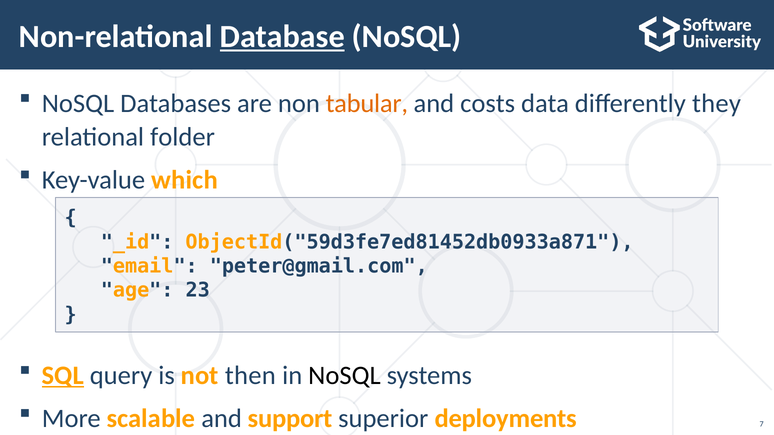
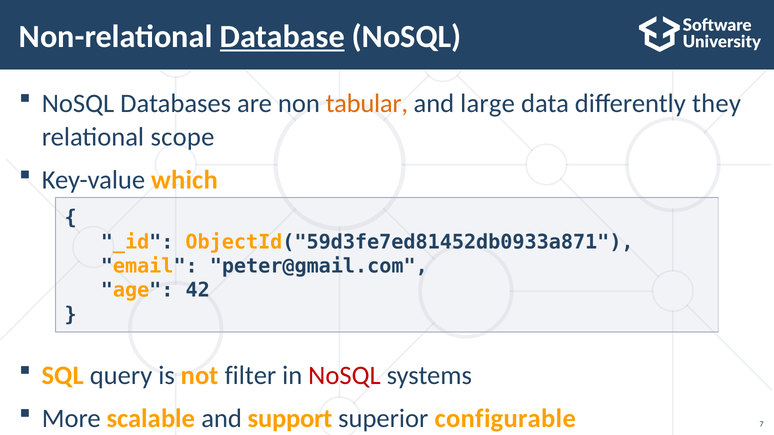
costs: costs -> large (488, 103)
folder: folder -> scope (182, 137)
23: 23 -> 42 (198, 291)
SQL underline: present -> none (63, 376)
then: then -> filter (250, 376)
NoSQL colour: black -> red (344, 376)
deployments: deployments -> configurable (506, 419)
